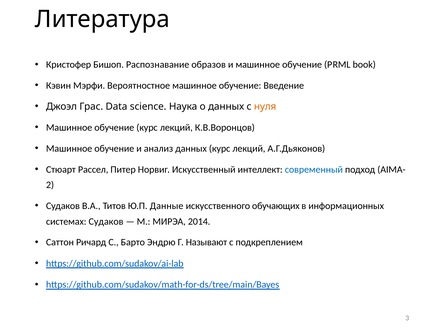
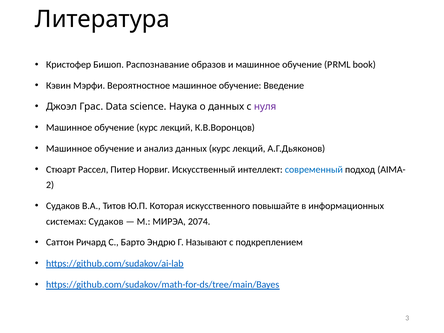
нуля colour: orange -> purple (265, 107)
Данные: Данные -> Которая (167, 206)
обучающих: обучающих -> повышайте (276, 206)
2014: 2014 -> 2074 (199, 221)
